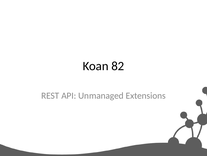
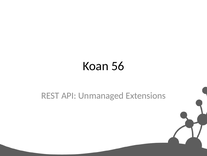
82: 82 -> 56 (118, 66)
